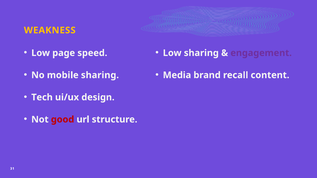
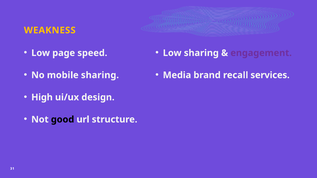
content: content -> services (270, 75)
Tech: Tech -> High (42, 97)
good colour: red -> black (63, 120)
